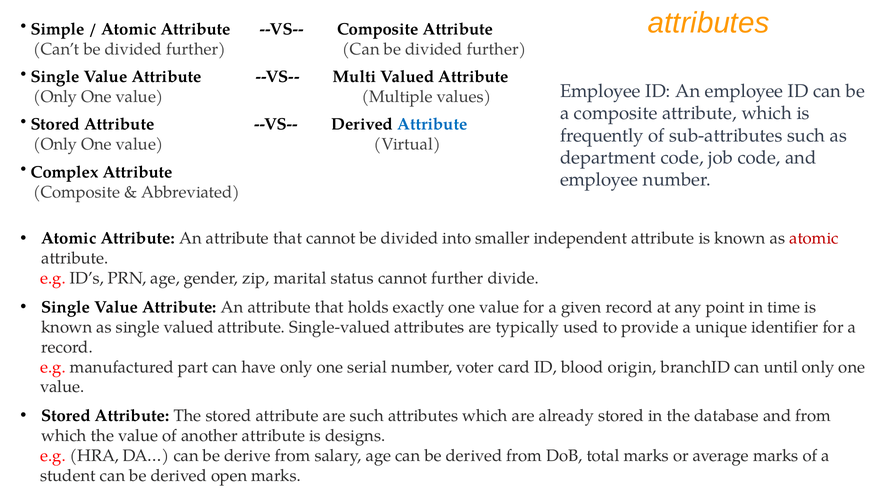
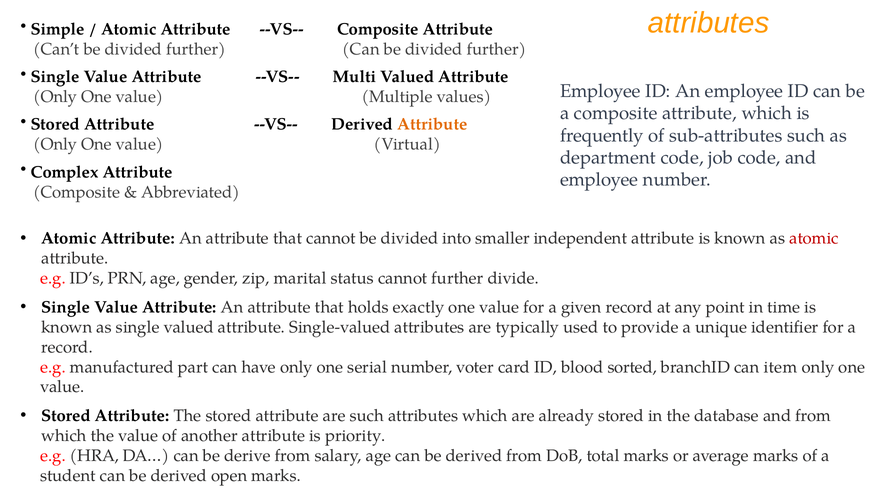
Attribute colour: blue -> orange (432, 124)
origin: origin -> sorted (632, 367)
until: until -> item (781, 367)
designs: designs -> priority (355, 436)
